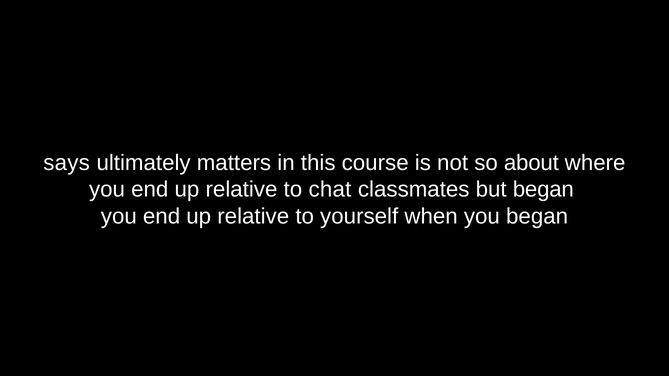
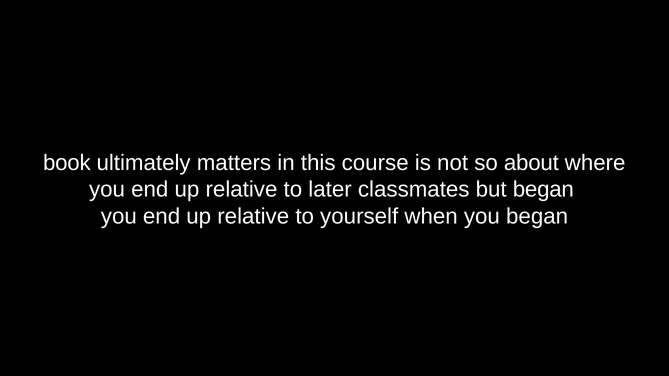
says: says -> book (67, 163)
chat: chat -> later (330, 190)
